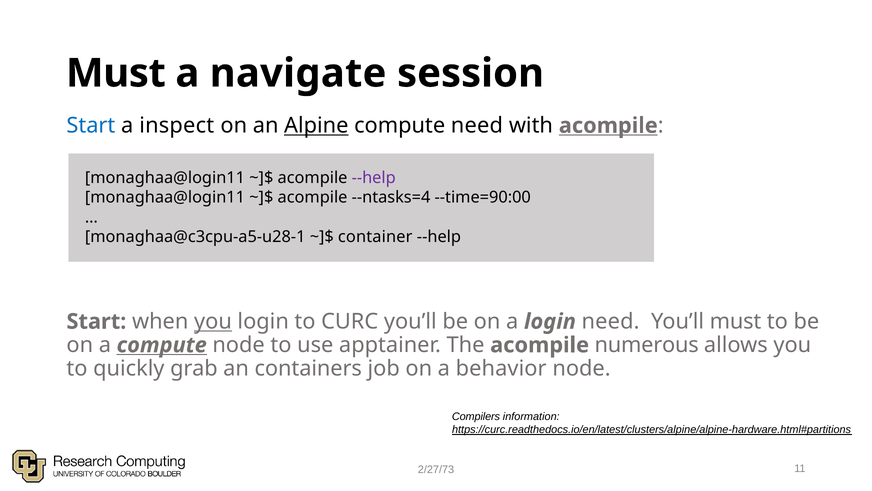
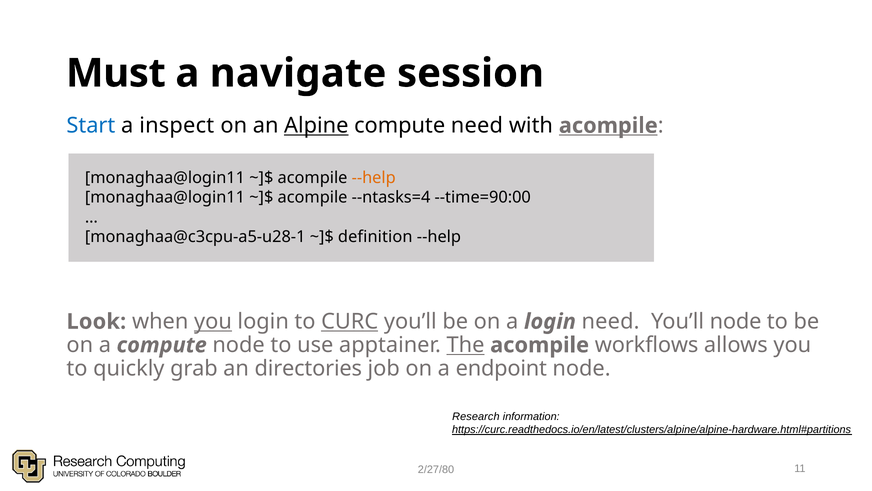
--help colour: purple -> orange (374, 178)
container: container -> definition (375, 237)
Start: Start -> Look (96, 321)
CURC underline: none -> present (350, 321)
You’ll must: must -> node (736, 321)
compute underline: present -> none (162, 345)
The underline: none -> present (465, 345)
numerous: numerous -> workflows (647, 345)
containers: containers -> directories (308, 368)
behavior: behavior -> endpoint (501, 368)
Compilers: Compilers -> Research (476, 416)
2/27/73: 2/27/73 -> 2/27/80 (436, 469)
